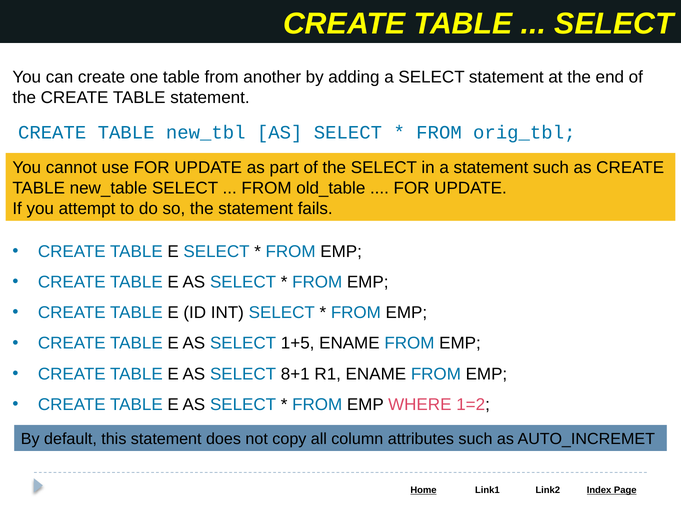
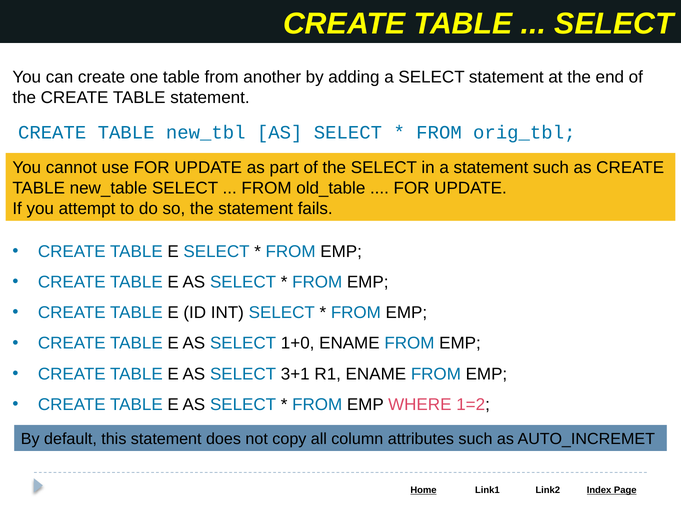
1+5: 1+5 -> 1+0 (298, 344)
8+1: 8+1 -> 3+1 (295, 375)
